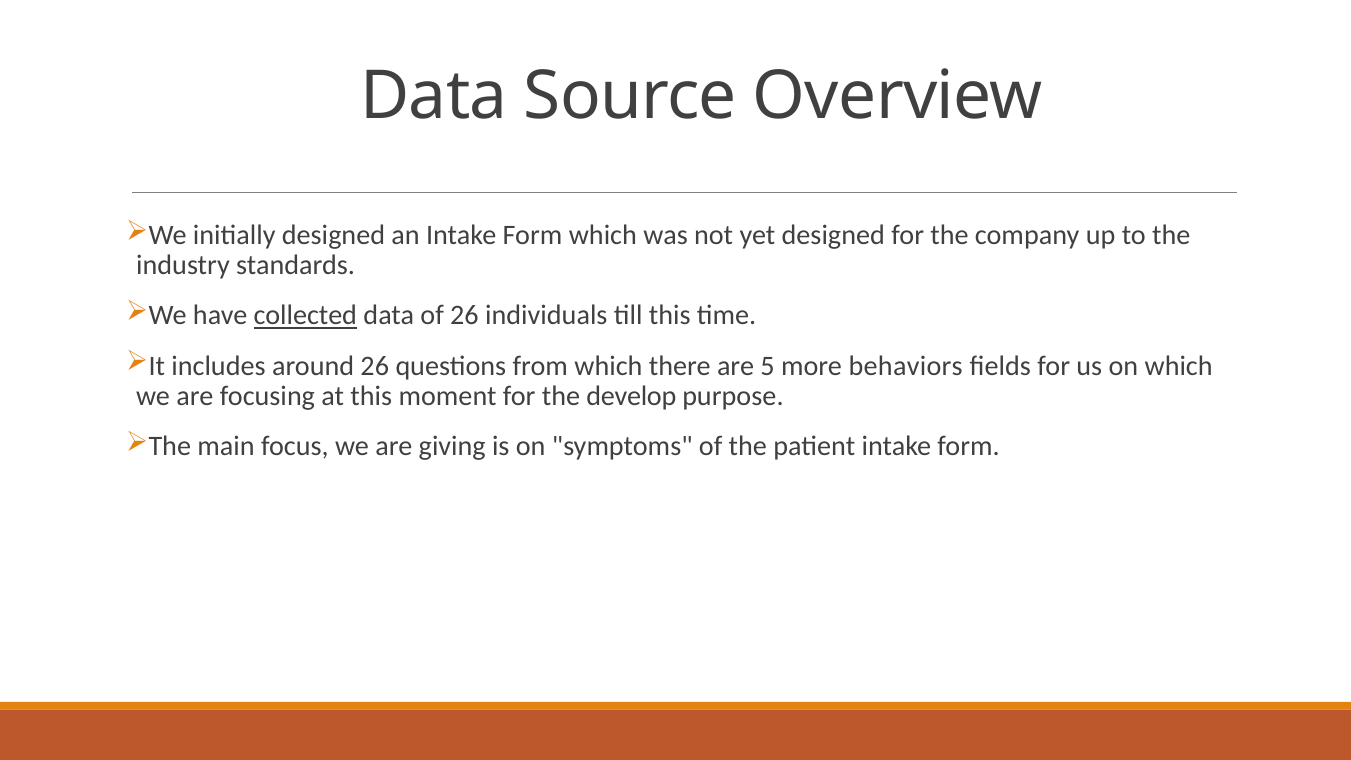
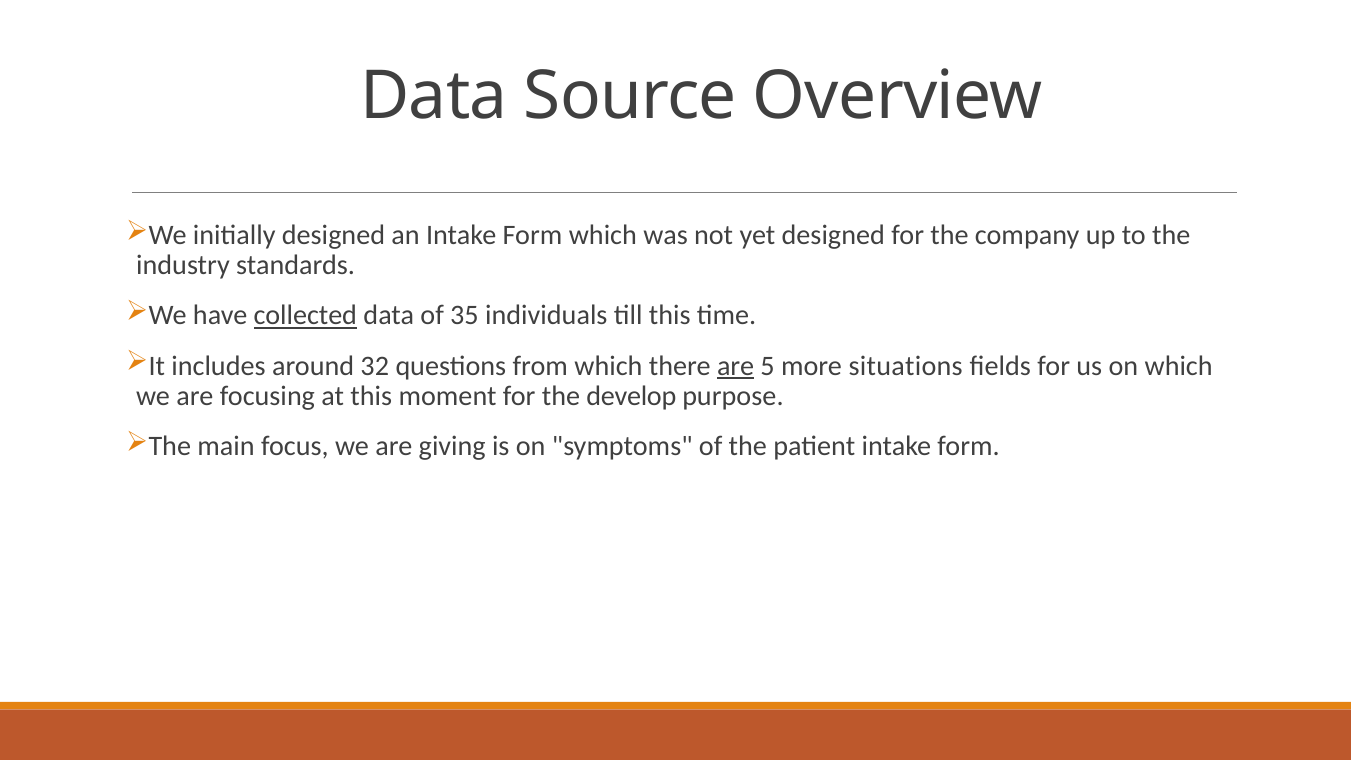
of 26: 26 -> 35 (464, 316)
around 26: 26 -> 32 (375, 366)
are underline: none -> present (736, 366)
behaviors: behaviors -> situations (906, 366)
